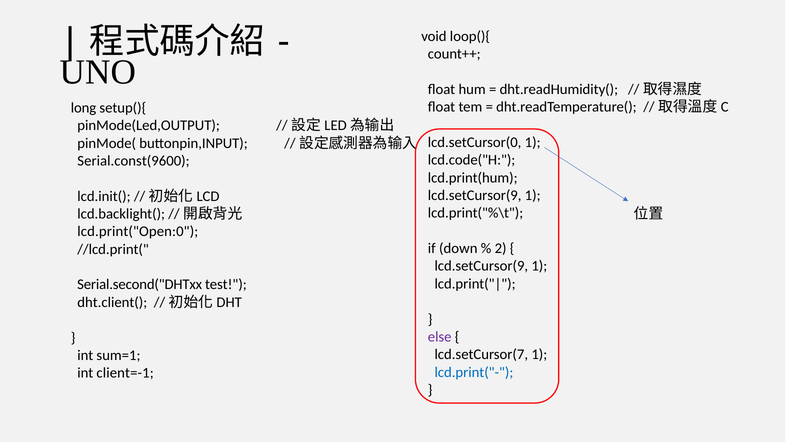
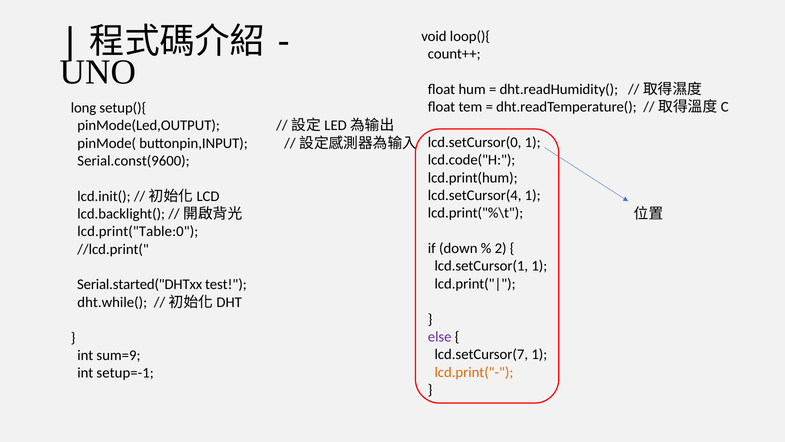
lcd.setCursor(9: lcd.setCursor(9 -> lcd.setCursor(4 (475, 195)
lcd.print("Open:0: lcd.print("Open:0 -> lcd.print("Table:0 (138, 231)
lcd.setCursor(9: lcd.setCursor(9 -> lcd.setCursor(1 (481, 266)
Serial.second("DHTxx: Serial.second("DHTxx -> Serial.started("DHTxx (140, 284)
dht.client(: dht.client( -> dht.while( (112, 302)
sum=1: sum=1 -> sum=9 (118, 355)
lcd.print("- colour: blue -> orange (474, 372)
client=-1: client=-1 -> setup=-1 (125, 373)
